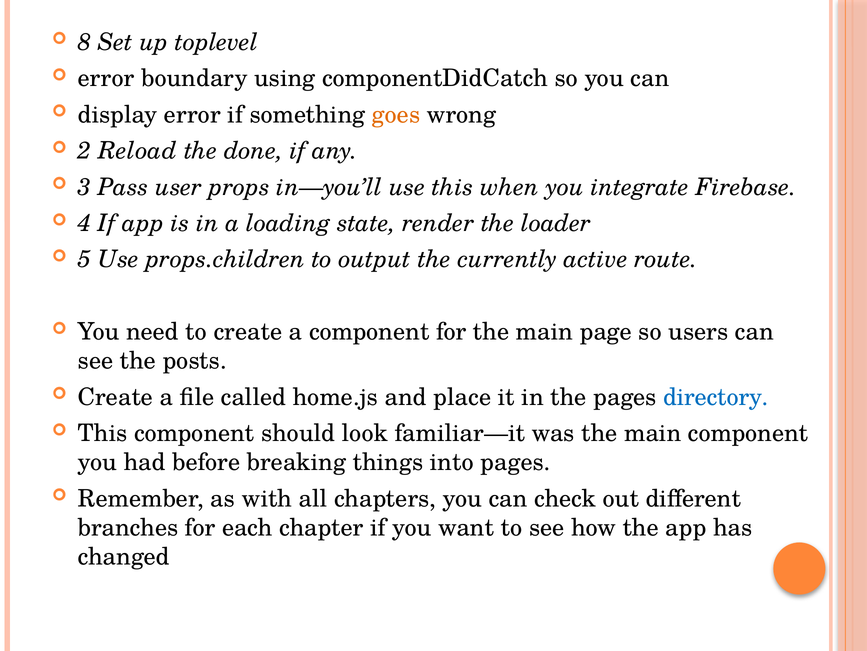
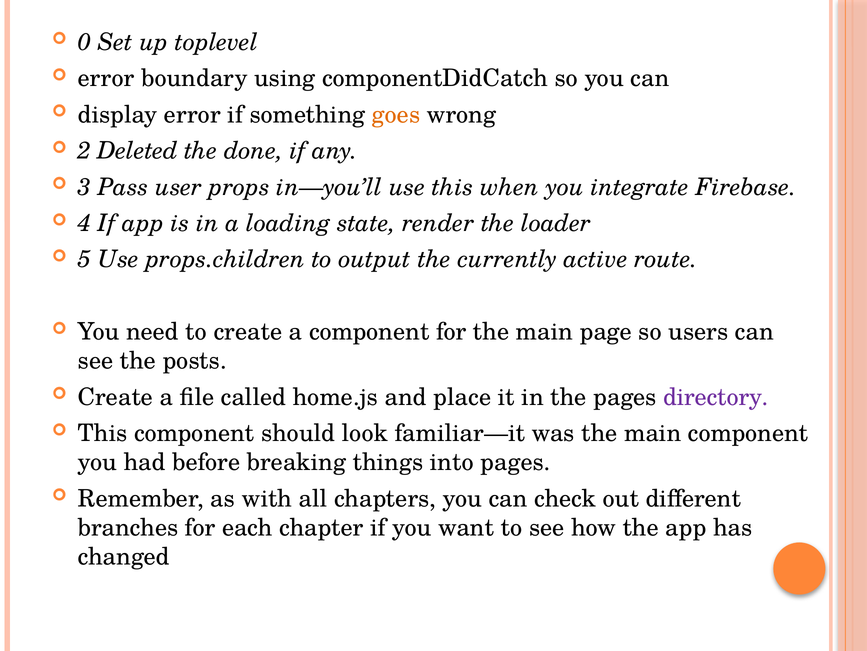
8: 8 -> 0 (85, 42)
Reload: Reload -> Deleted (138, 151)
directory colour: blue -> purple (716, 397)
